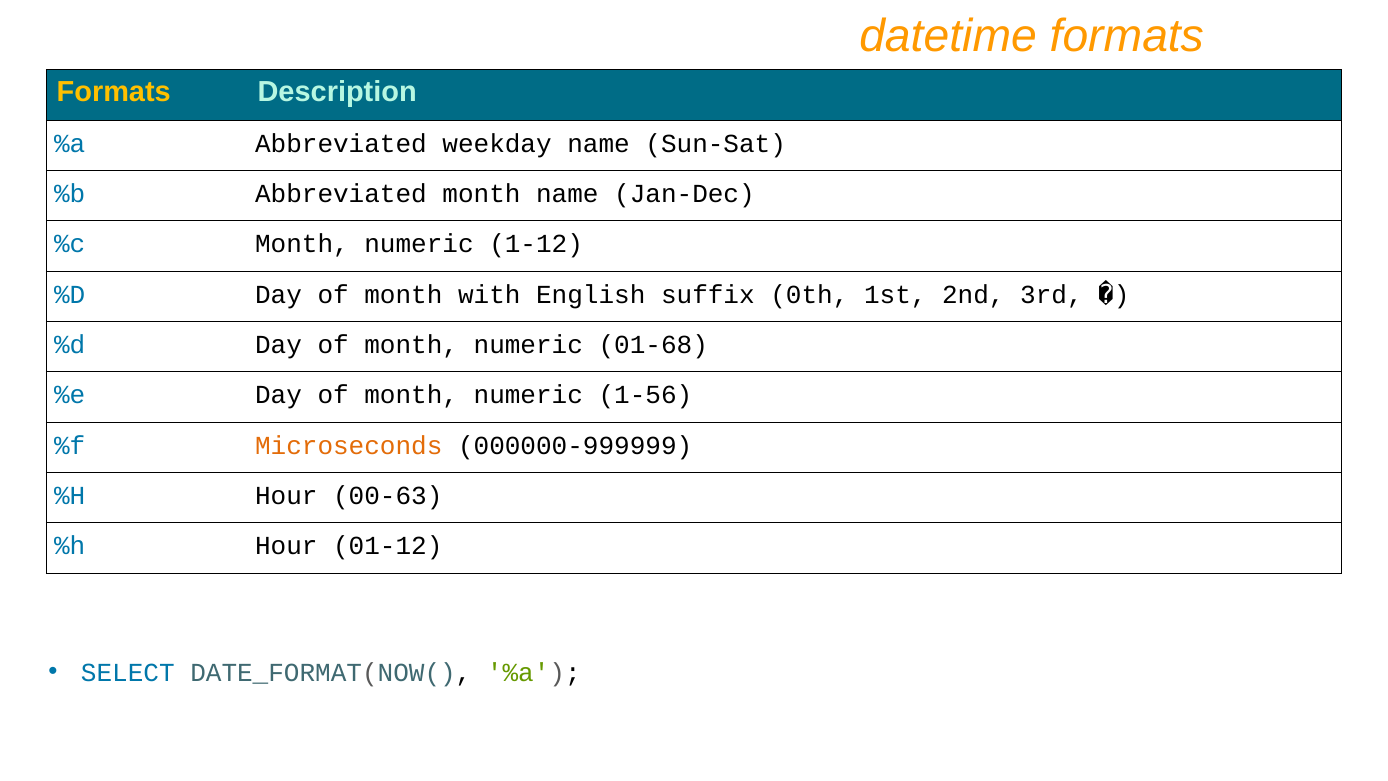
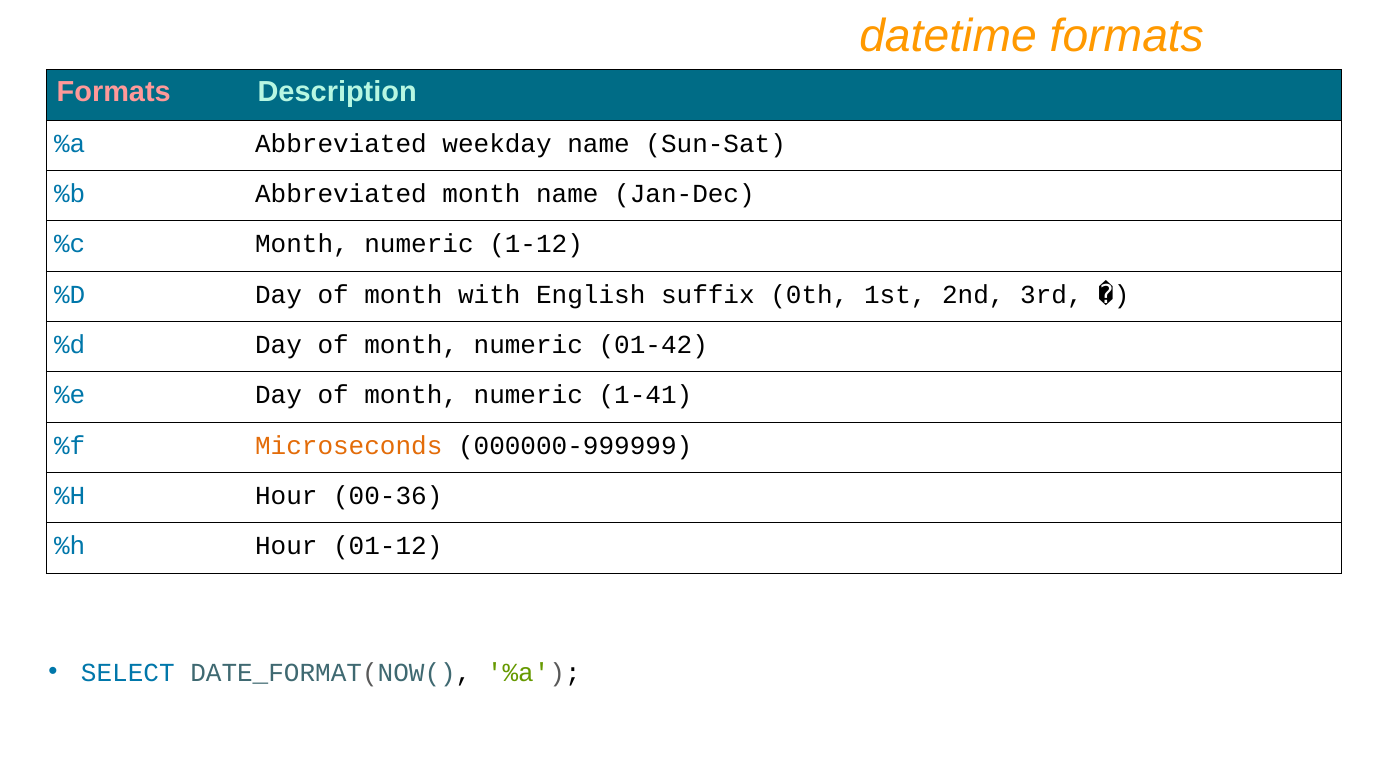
Formats colour: yellow -> pink (114, 92)
01-68: 01-68 -> 01-42 (653, 345)
1-56: 1-56 -> 1-41 (645, 395)
00-63: 00-63 -> 00-36 (388, 496)
